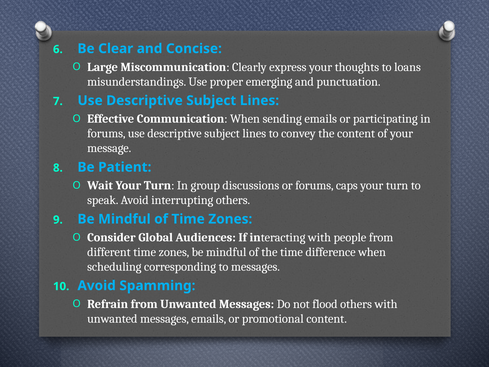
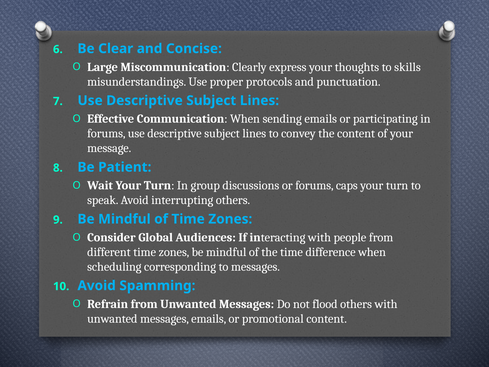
loans: loans -> skills (407, 67)
emerging: emerging -> protocols (269, 82)
